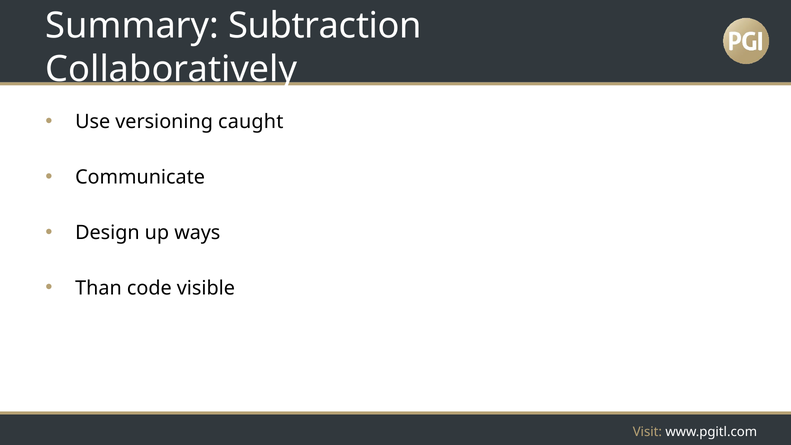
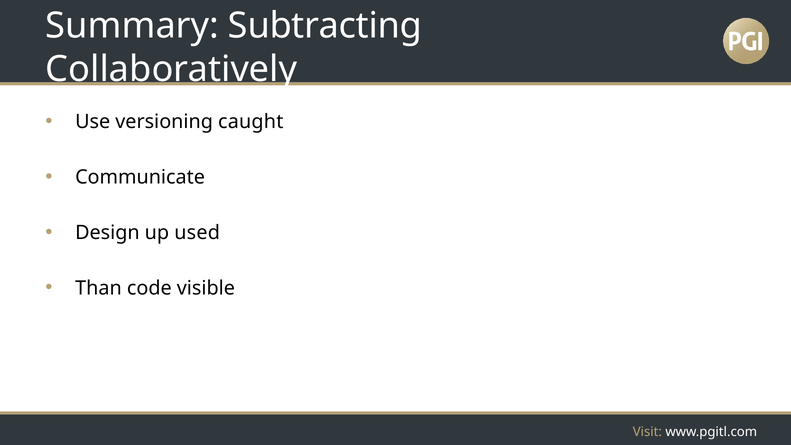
Subtraction: Subtraction -> Subtracting (325, 26)
ways: ways -> used (197, 233)
